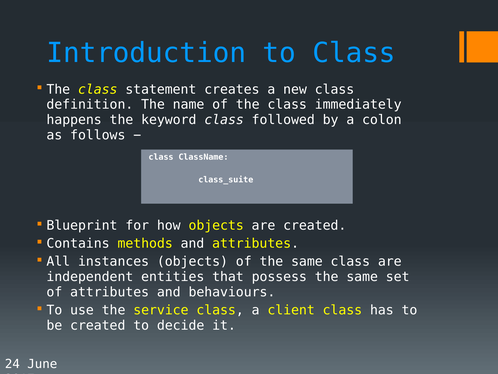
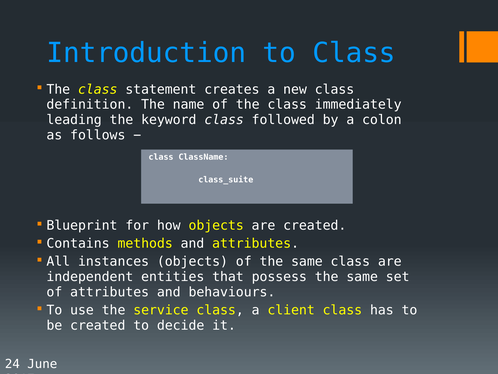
happens: happens -> leading (74, 120)
